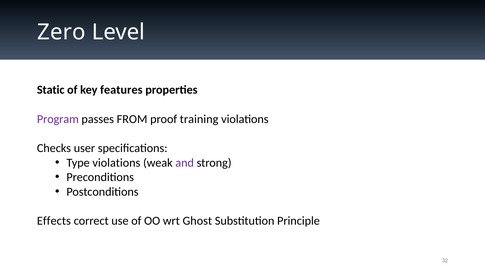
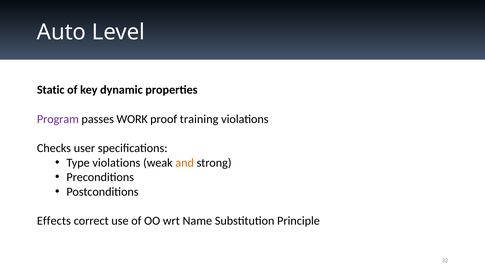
Zero: Zero -> Auto (62, 32)
features: features -> dynamic (121, 90)
FROM: FROM -> WORK (132, 119)
and colour: purple -> orange (185, 163)
Ghost: Ghost -> Name (197, 221)
